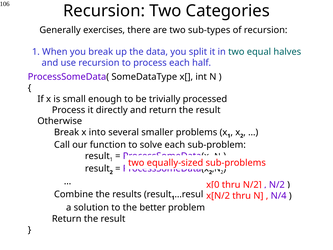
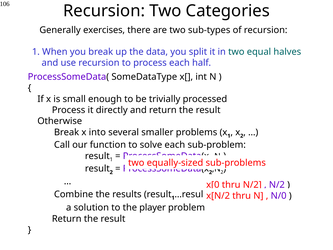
N/4: N/4 -> N/0 (279, 196)
better: better -> player (153, 207)
